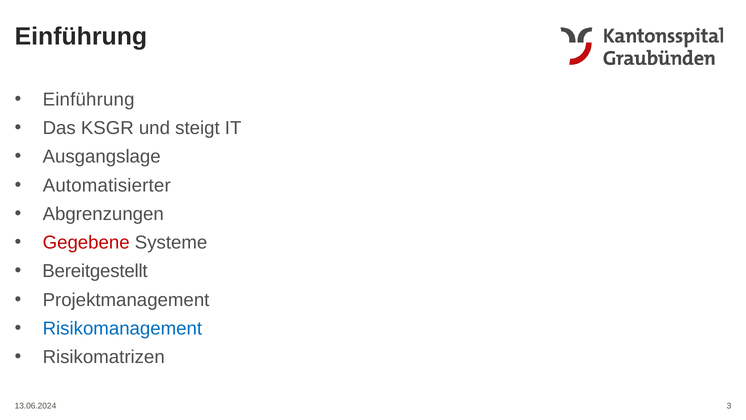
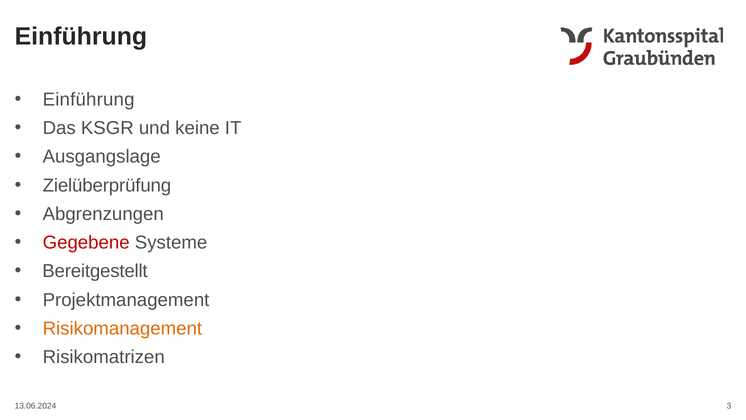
steigt: steigt -> keine (197, 128)
Automatisierter: Automatisierter -> Zielüberprüfung (107, 185)
Risikomanagement colour: blue -> orange (122, 328)
